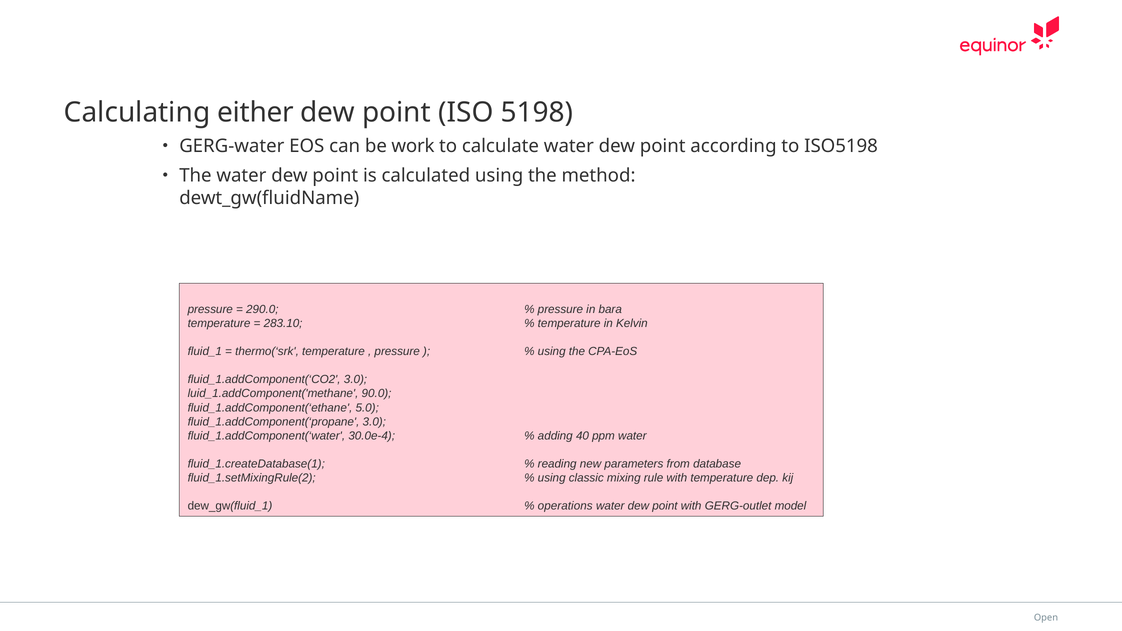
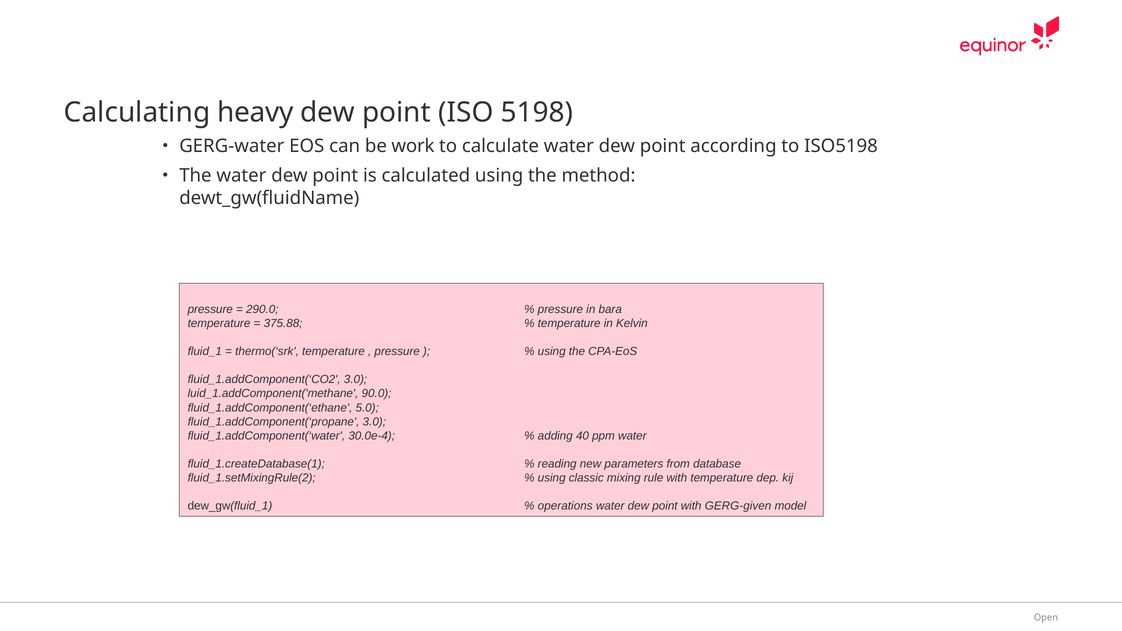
either: either -> heavy (255, 112)
283.10: 283.10 -> 375.88 (283, 323)
GERG-outlet: GERG-outlet -> GERG-given (738, 506)
